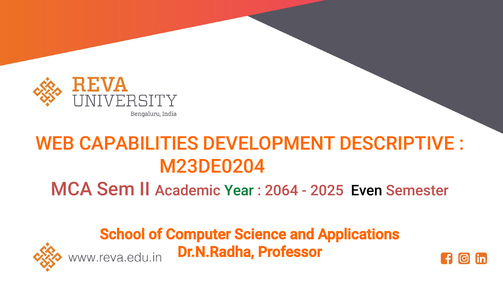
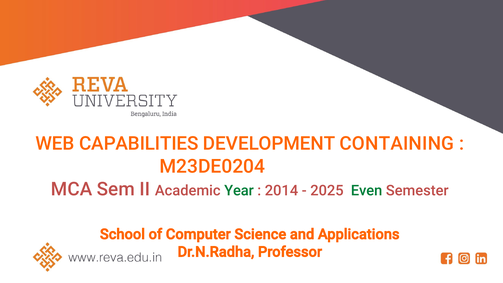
DESCRIPTIVE: DESCRIPTIVE -> CONTAINING (397, 144)
2064: 2064 -> 2014 (281, 191)
Even colour: black -> green (367, 191)
